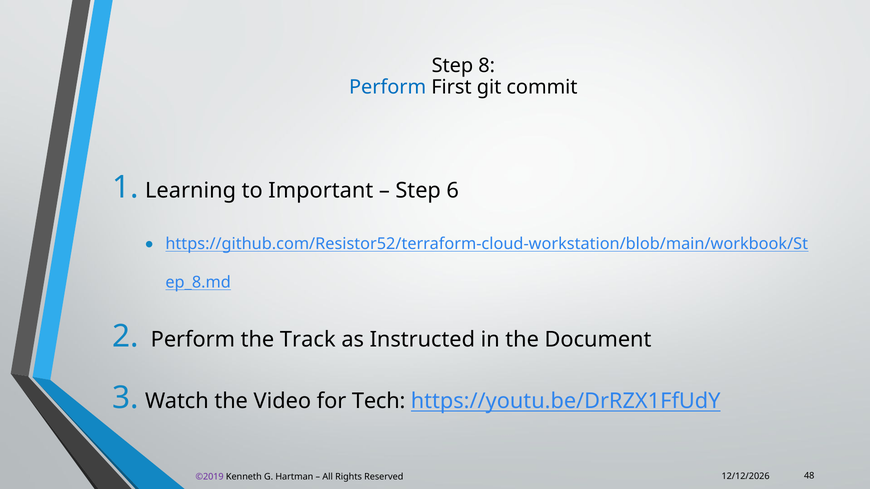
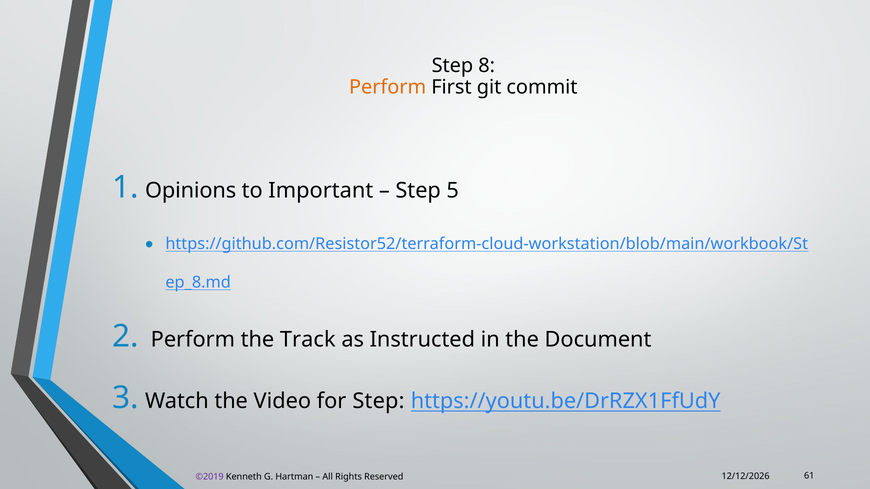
Perform colour: blue -> orange (388, 87)
Learning: Learning -> Opinions (191, 191)
6: 6 -> 5 (453, 191)
for Tech: Tech -> Step (378, 401)
48: 48 -> 61 (809, 476)
